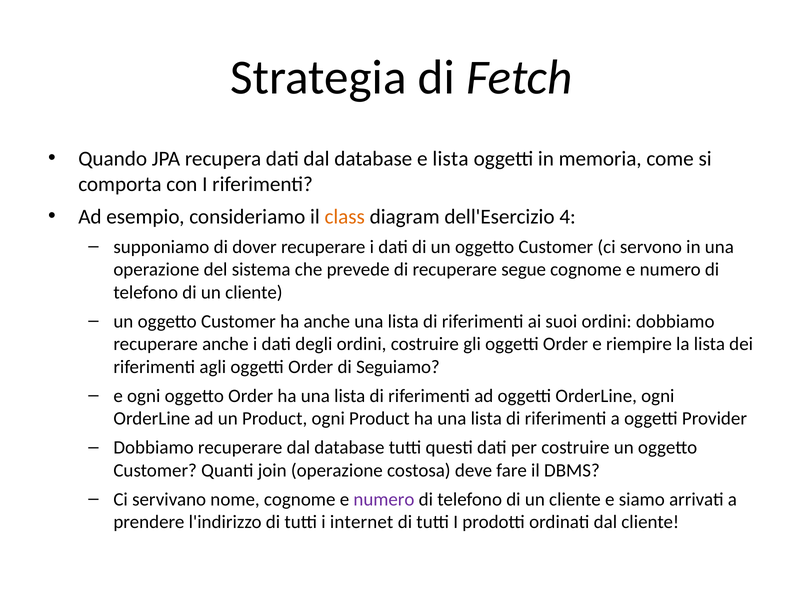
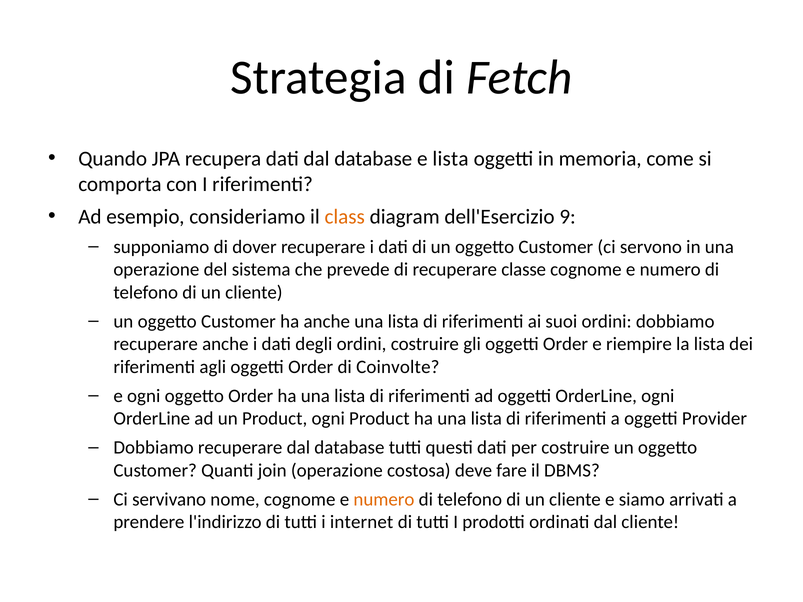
4: 4 -> 9 (568, 217)
segue: segue -> classe (524, 270)
Seguiamo: Seguiamo -> Coinvolte (398, 367)
numero colour: purple -> orange (384, 500)
